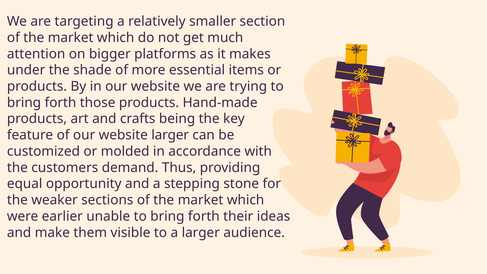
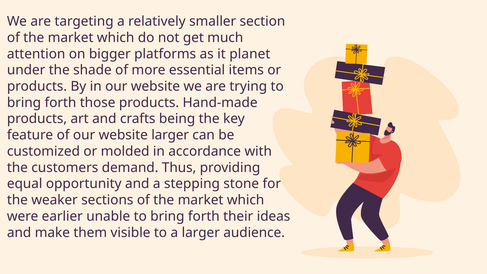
makes: makes -> planet (250, 54)
